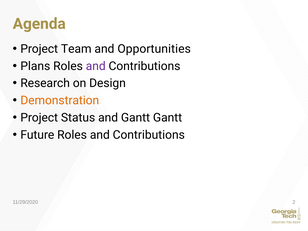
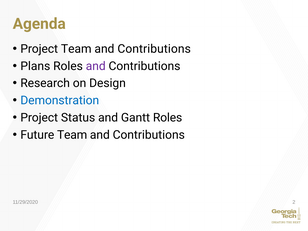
Opportunities: Opportunities -> Contributions (154, 49)
Demonstration colour: orange -> blue (60, 100)
Gantt Gantt: Gantt -> Roles (168, 118)
Future Roles: Roles -> Team (72, 135)
